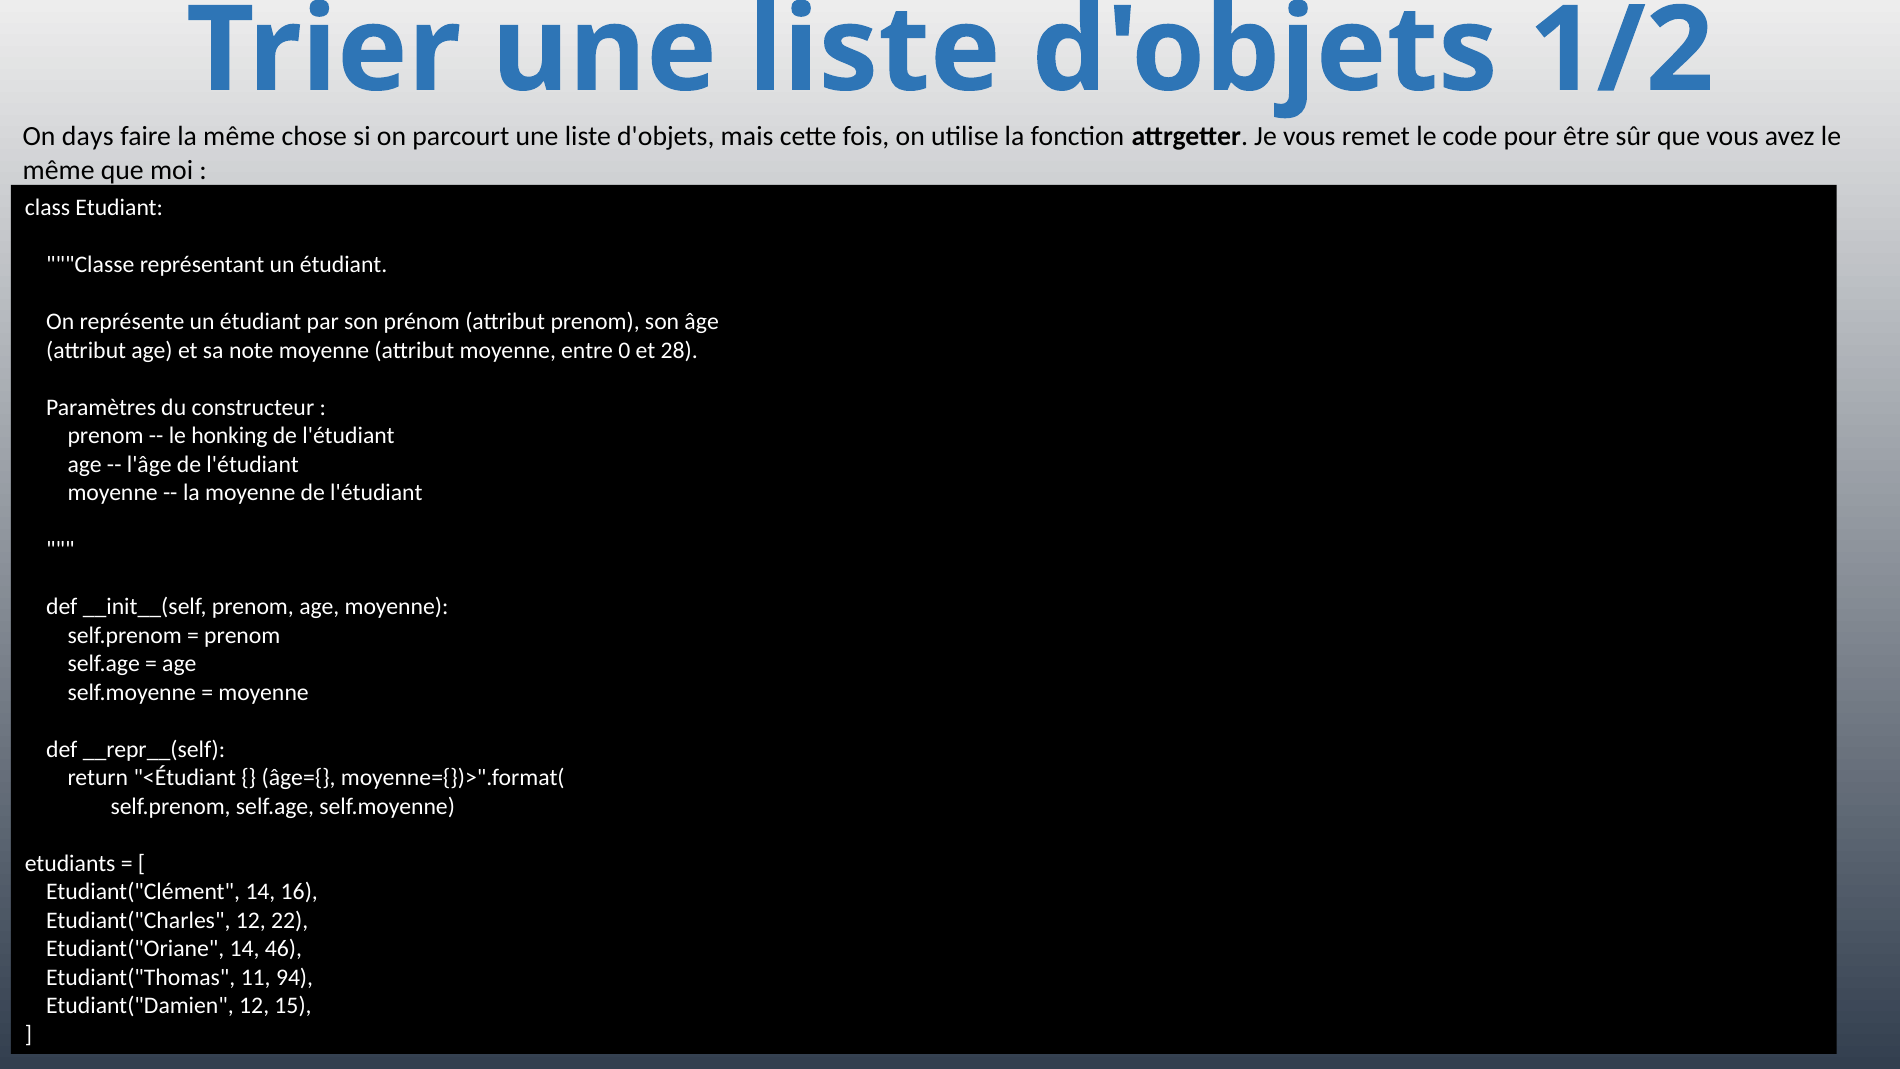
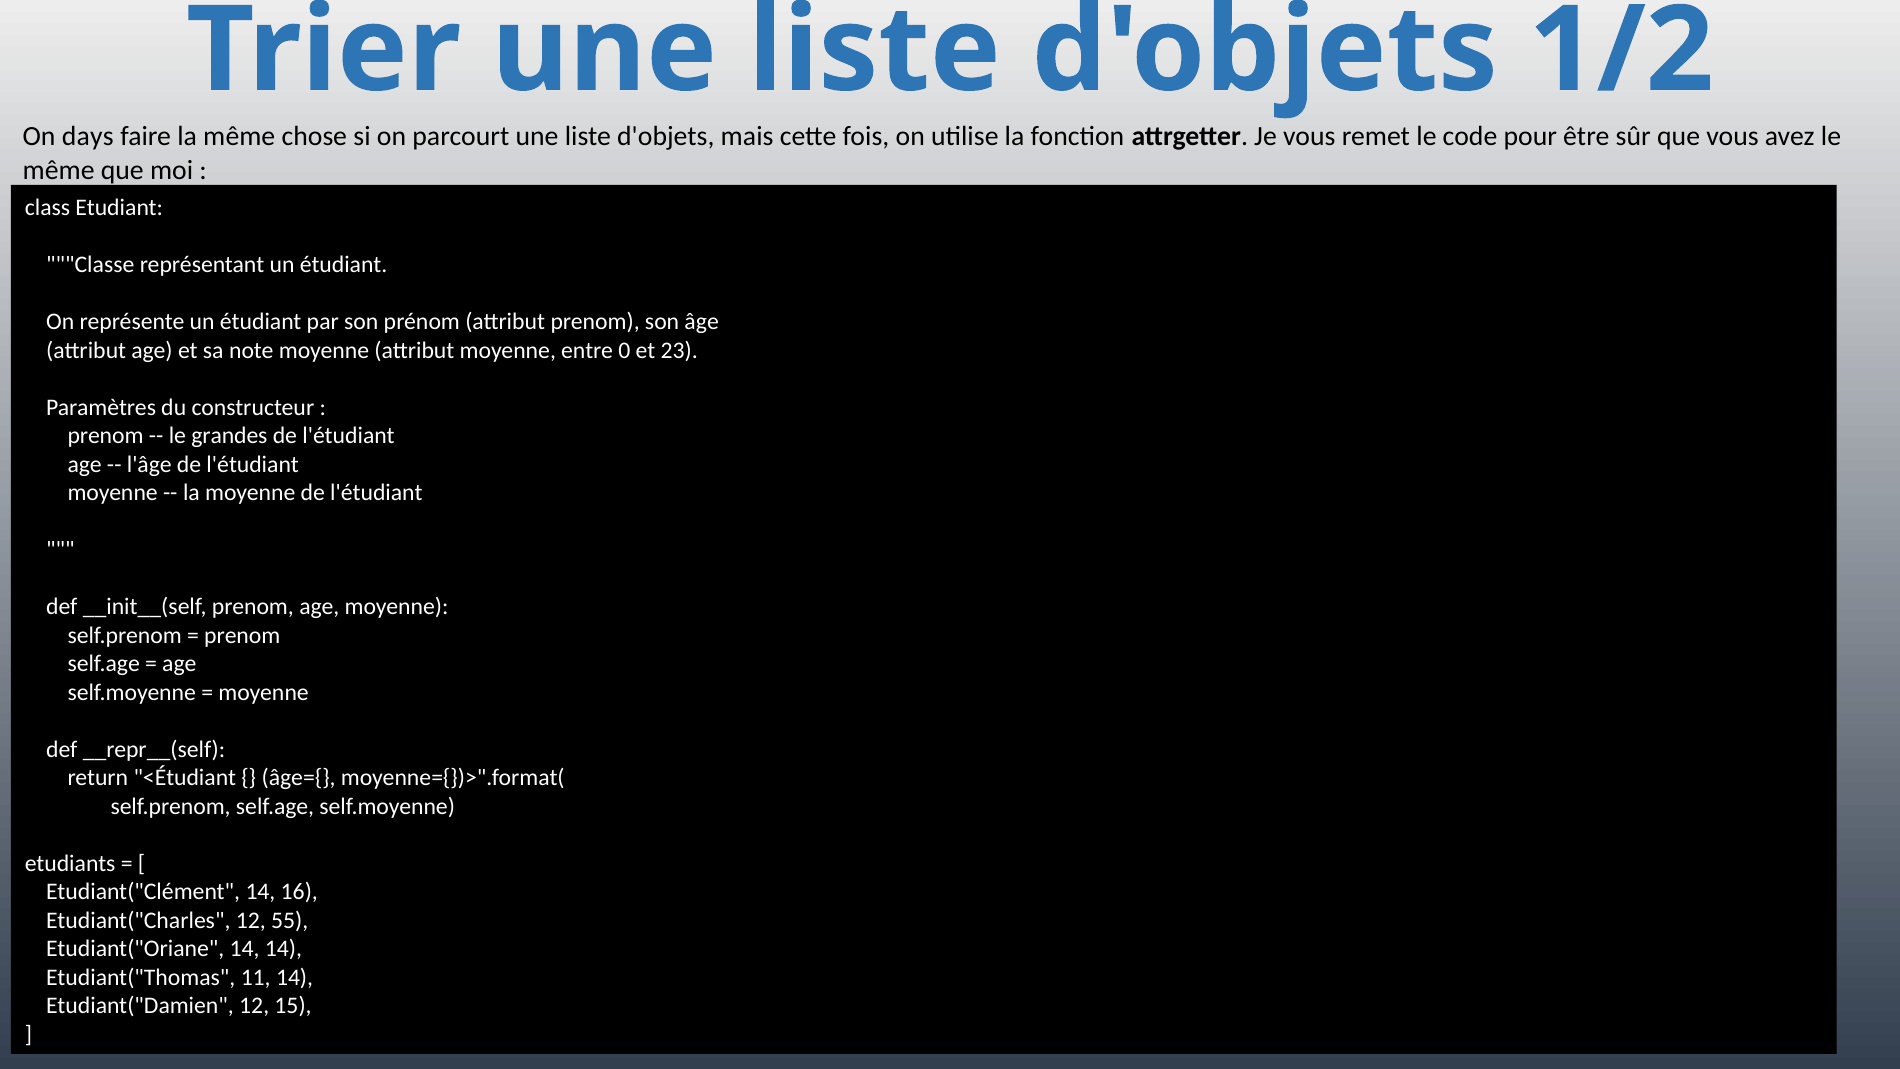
28: 28 -> 23 (679, 350)
honking: honking -> grandes (229, 436)
22: 22 -> 55 (290, 920)
14 46: 46 -> 14 (283, 949)
11 94: 94 -> 14 (295, 977)
